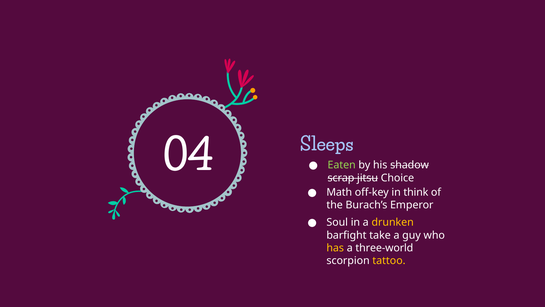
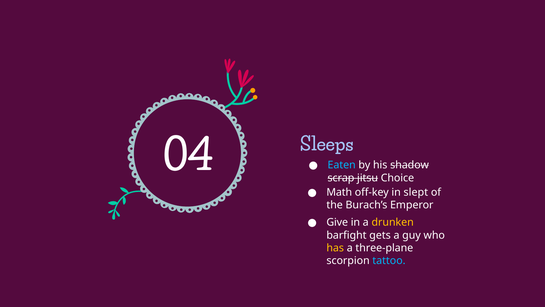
Eaten colour: light green -> light blue (342, 165)
think: think -> slept (416, 192)
Soul: Soul -> Give (337, 222)
take: take -> gets (380, 235)
three-world: three-world -> three-plane (384, 248)
tattoo colour: yellow -> light blue (389, 260)
